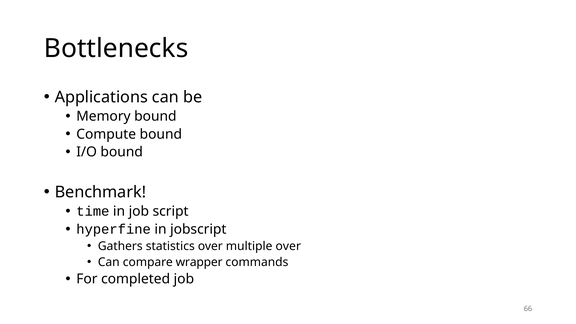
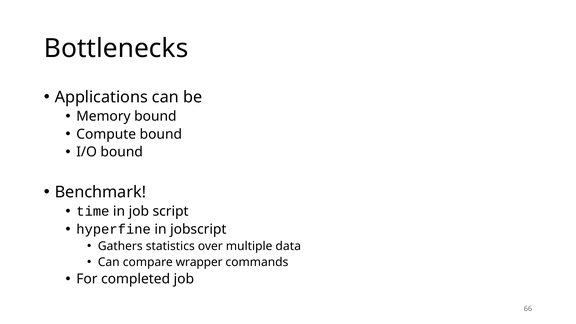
multiple over: over -> data (288, 246)
